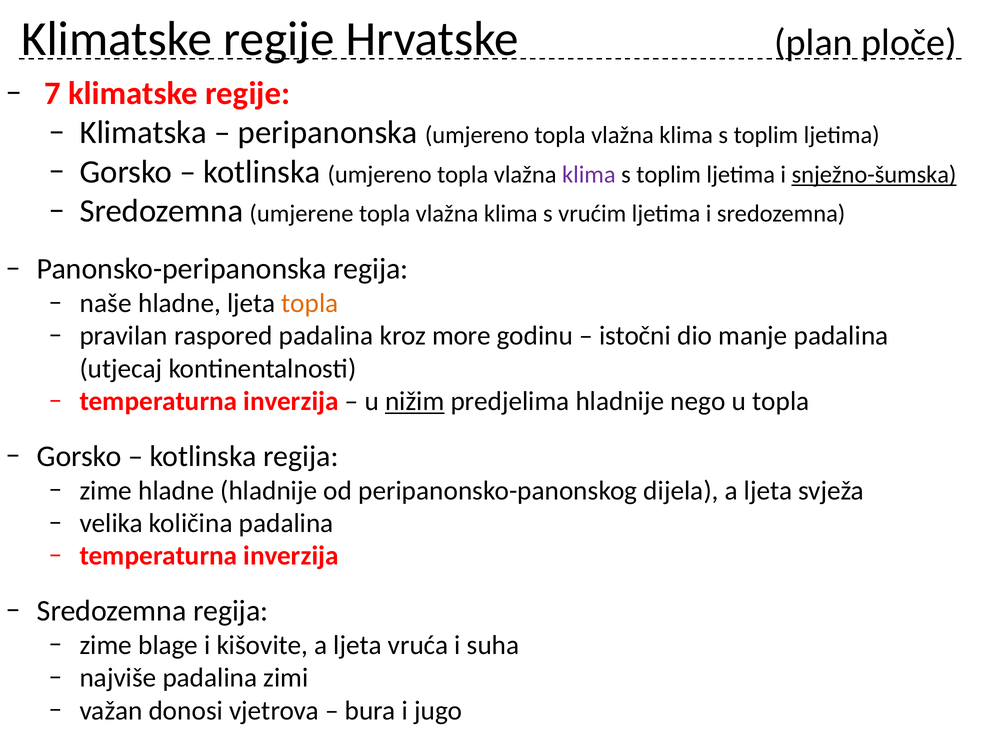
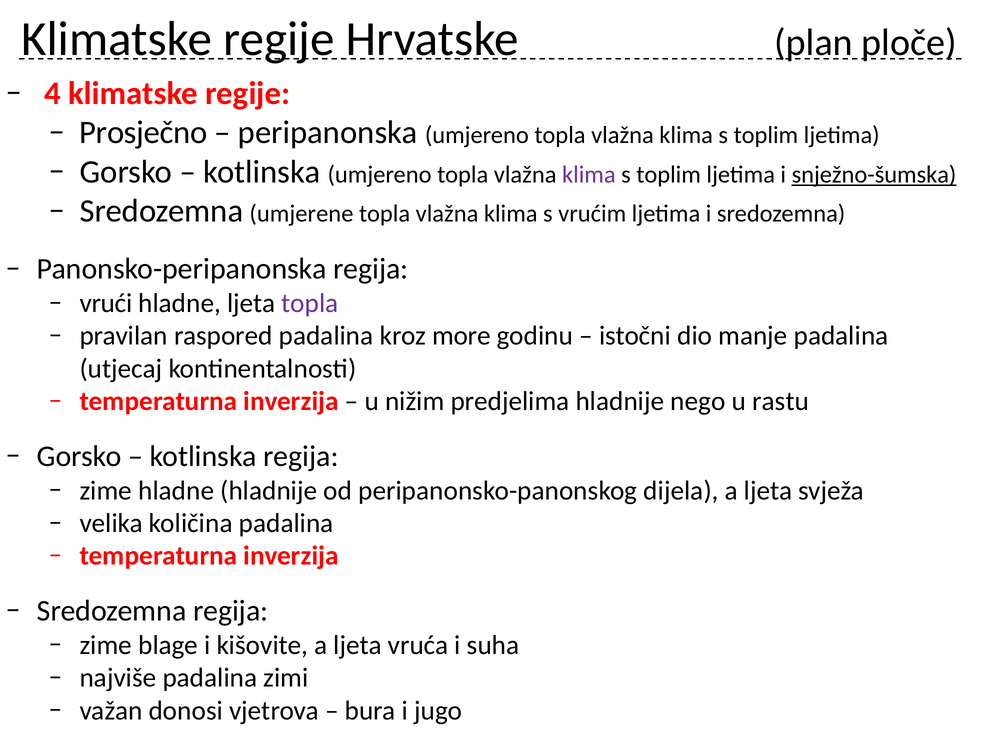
7: 7 -> 4 (52, 93)
Klimatska: Klimatska -> Prosječno (143, 133)
naše: naše -> vrući (106, 303)
topla colour: orange -> purple (310, 303)
nižim underline: present -> none (415, 401)
u topla: topla -> rastu (781, 401)
